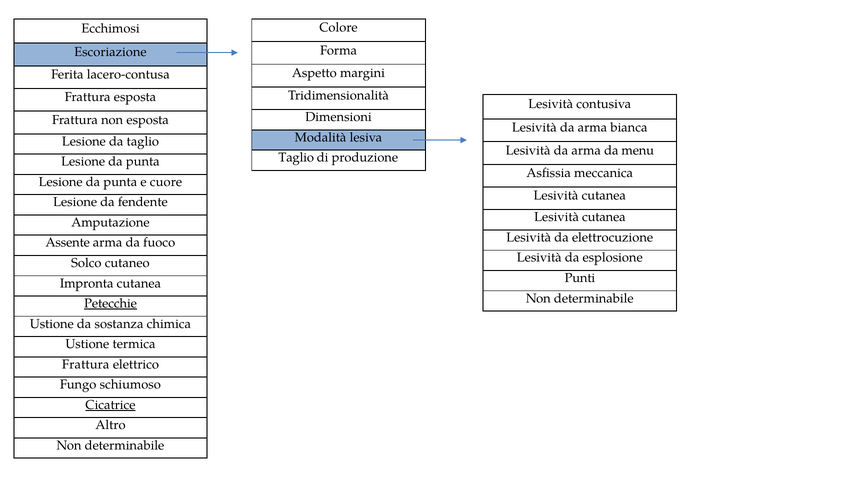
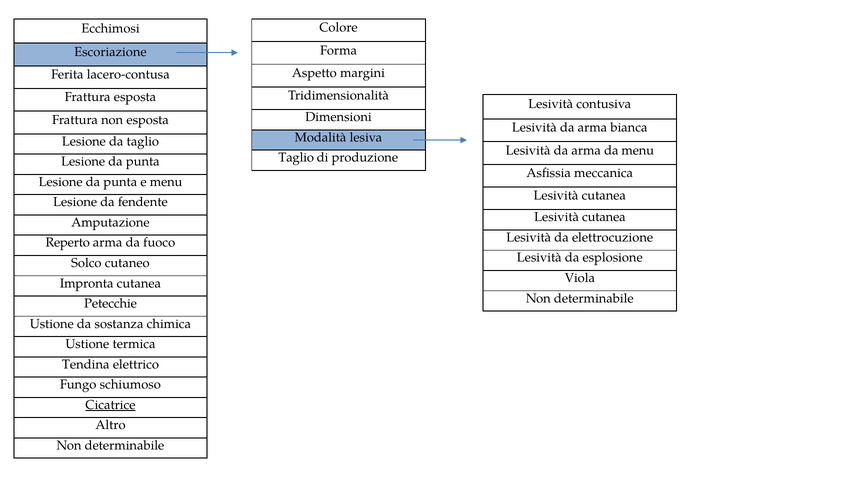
e cuore: cuore -> menu (166, 182)
Assente: Assente -> Reperto (68, 243)
Punti: Punti -> Viola (580, 278)
Petecchie underline: present -> none (111, 303)
Frattura: Frattura -> Tendina (86, 364)
